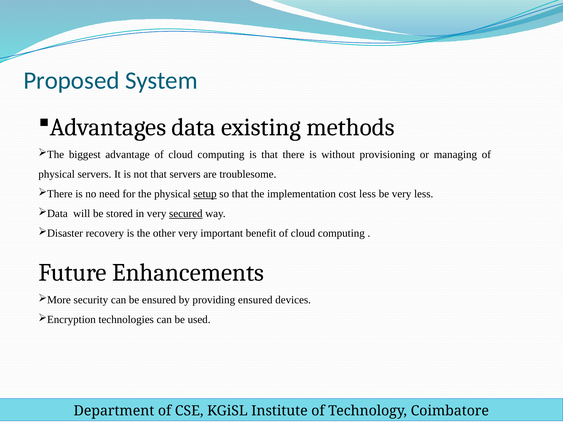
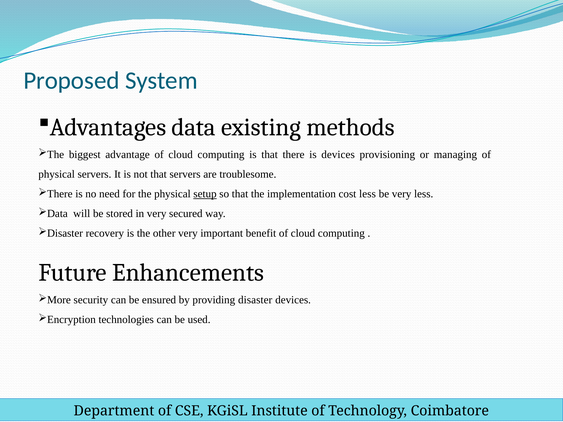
is without: without -> devices (338, 155)
secured underline: present -> none (186, 214)
providing ensured: ensured -> disaster (255, 300)
